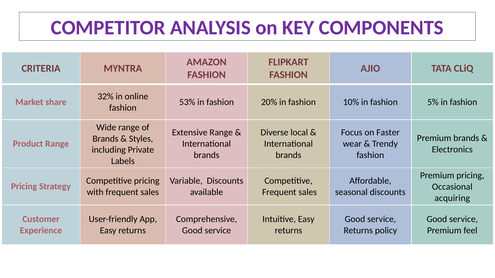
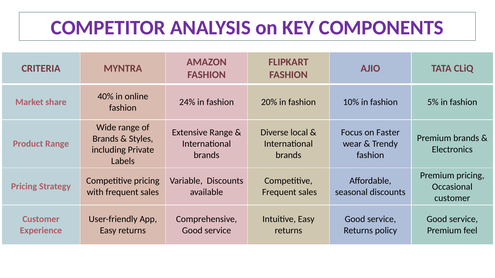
32%: 32% -> 40% (106, 97)
53%: 53% -> 24% (187, 102)
acquiring: acquiring -> customer (452, 198)
